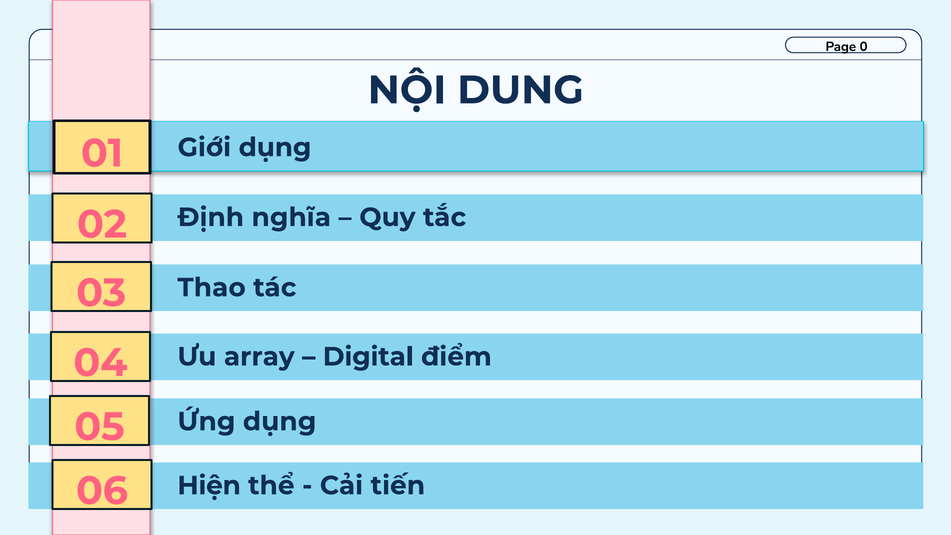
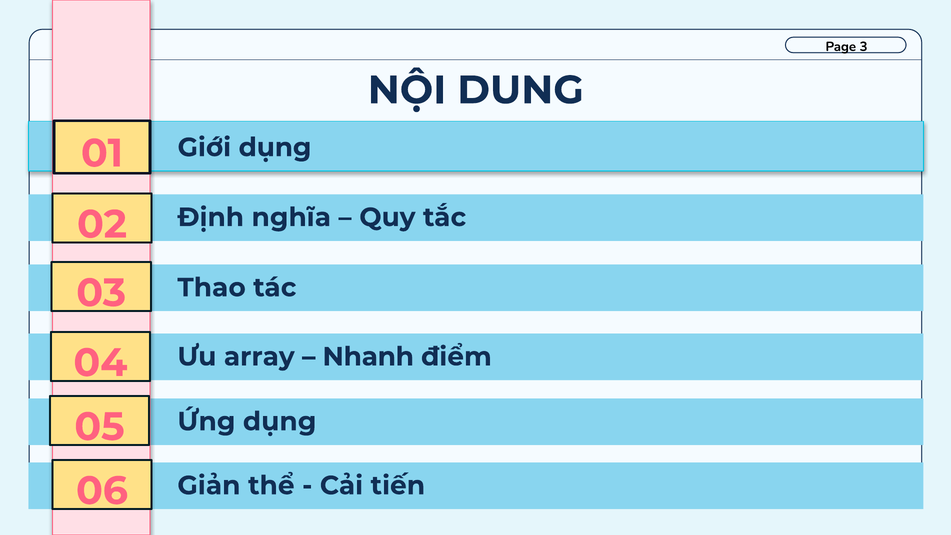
0: 0 -> 3 (864, 47)
Digital: Digital -> Nhanh (368, 357)
Hiện: Hiện -> Giản (209, 485)
